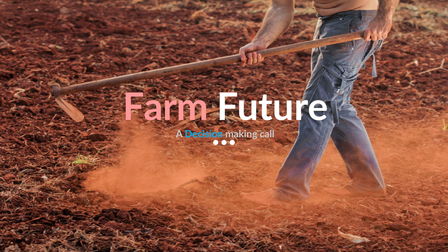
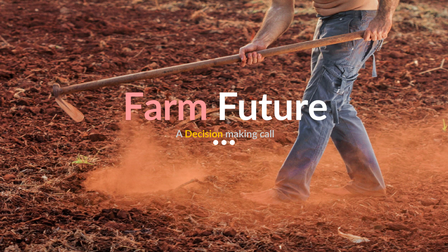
Decision colour: light blue -> yellow (204, 134)
